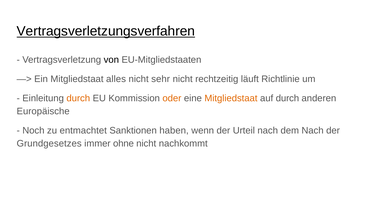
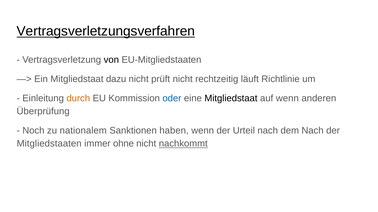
alles: alles -> dazu (116, 79)
sehr: sehr -> prüft (161, 79)
oder colour: orange -> blue (172, 99)
Mitgliedstaat colour: orange -> black (231, 99)
auf durch: durch -> wenn (287, 99)
Europäische: Europäische -> Überprüfung (43, 112)
entmachtet: entmachtet -> nationalem (83, 131)
Grundgesetzes: Grundgesetzes -> Mitgliedstaaten (49, 144)
nachkommt underline: none -> present (183, 144)
